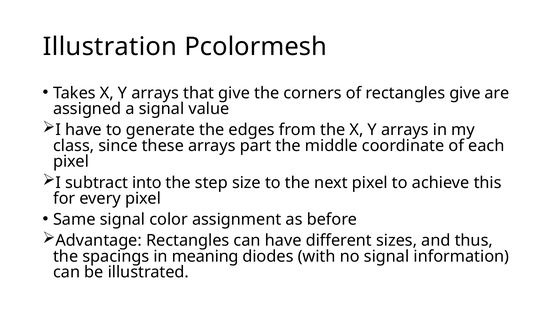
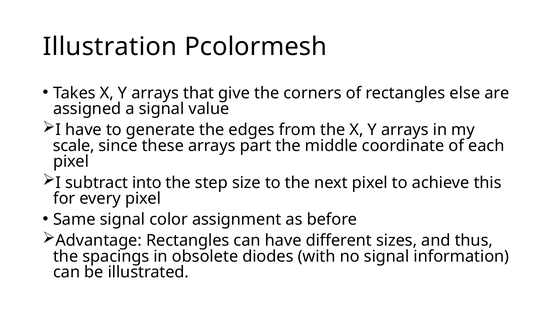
rectangles give: give -> else (465, 93)
class: class -> scale (74, 146)
meaning: meaning -> obsolete (205, 257)
